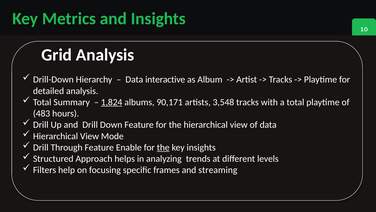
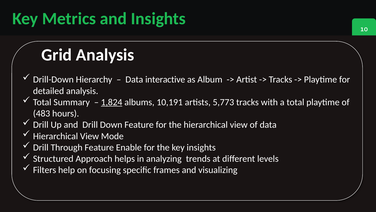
90,171: 90,171 -> 10,191 (170, 102)
3,548: 3,548 -> 5,773 (223, 102)
the underline: present -> none (163, 147)
streaming: streaming -> visualizing (218, 170)
